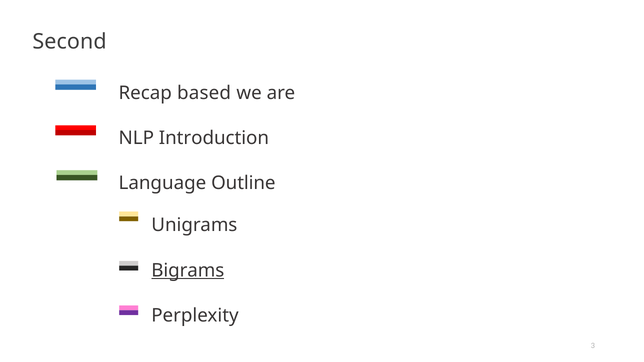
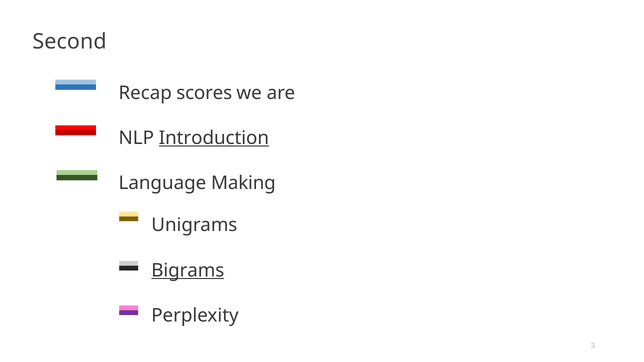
based: based -> scores (204, 93)
Introduction underline: none -> present (214, 138)
Outline: Outline -> Making (243, 183)
